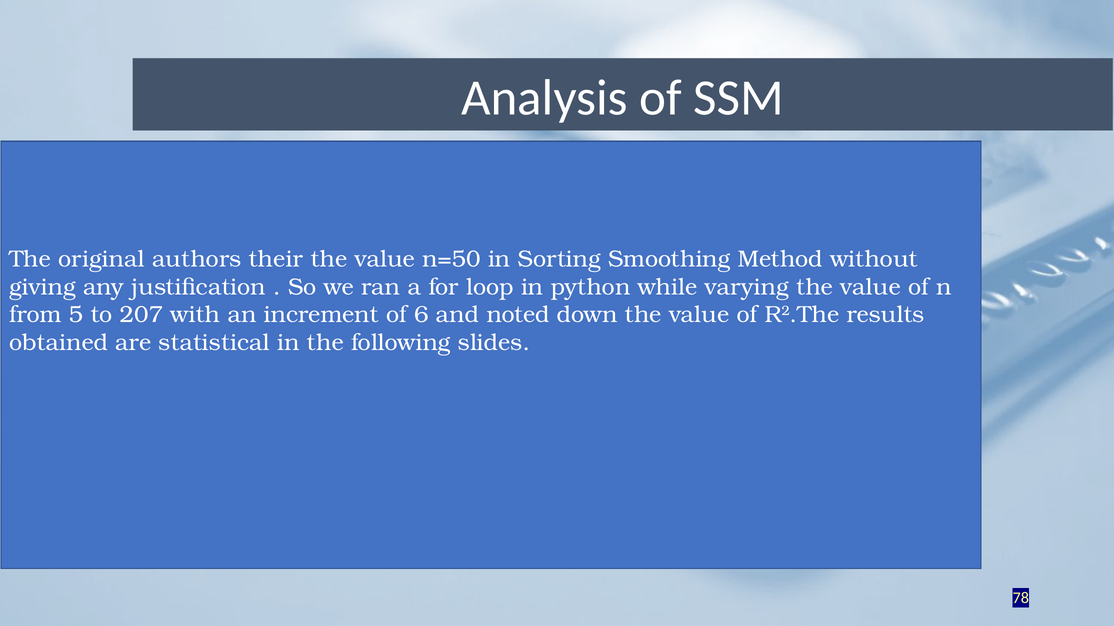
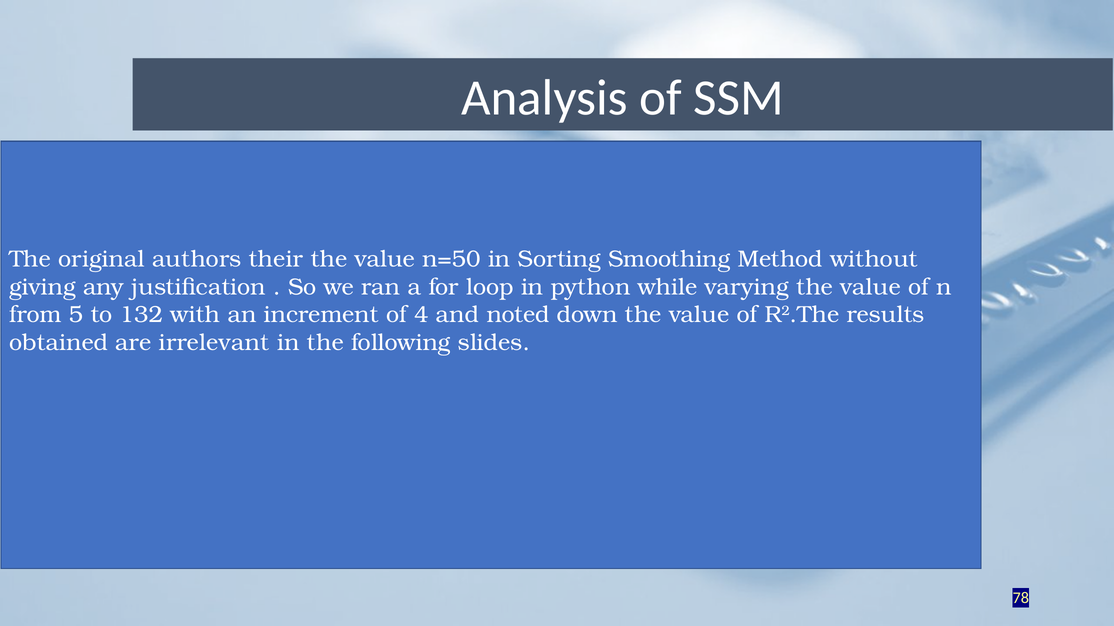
207: 207 -> 132 (141, 315)
6: 6 -> 4 (421, 315)
statistical: statistical -> irrelevant (214, 343)
